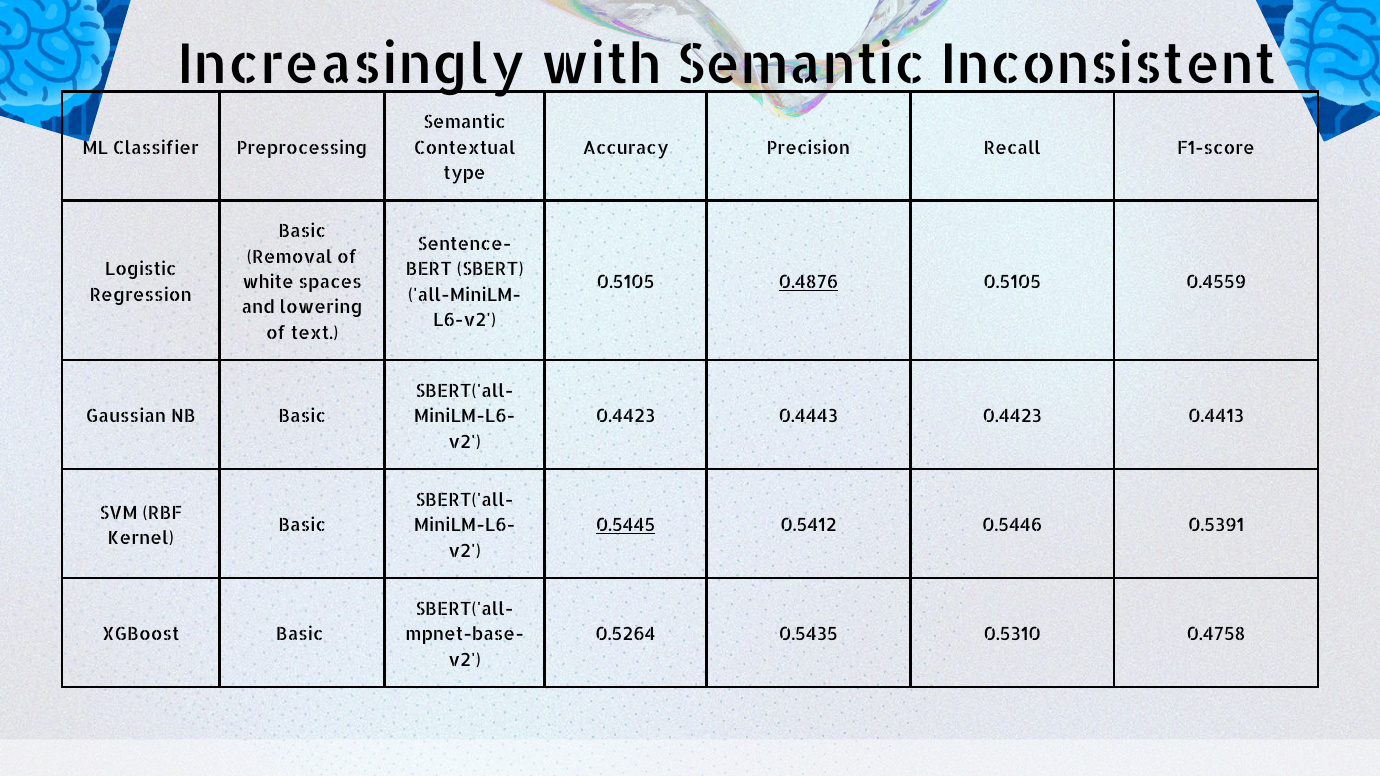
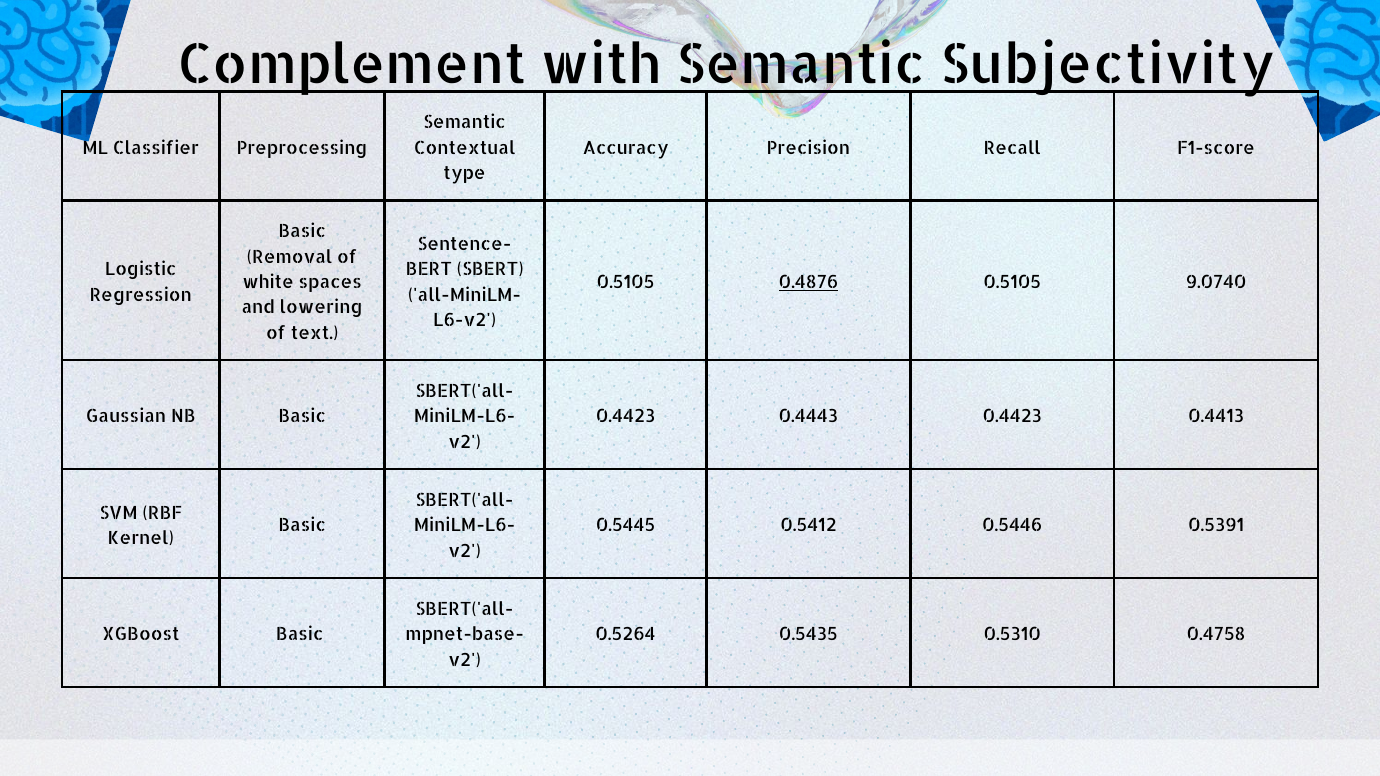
Increasingly: Increasingly -> Complement (352, 66)
Inconsistent: Inconsistent -> Subjectivity (1108, 66)
0.4559: 0.4559 -> 9.0740 (1216, 283)
0.5445 underline: present -> none (626, 526)
